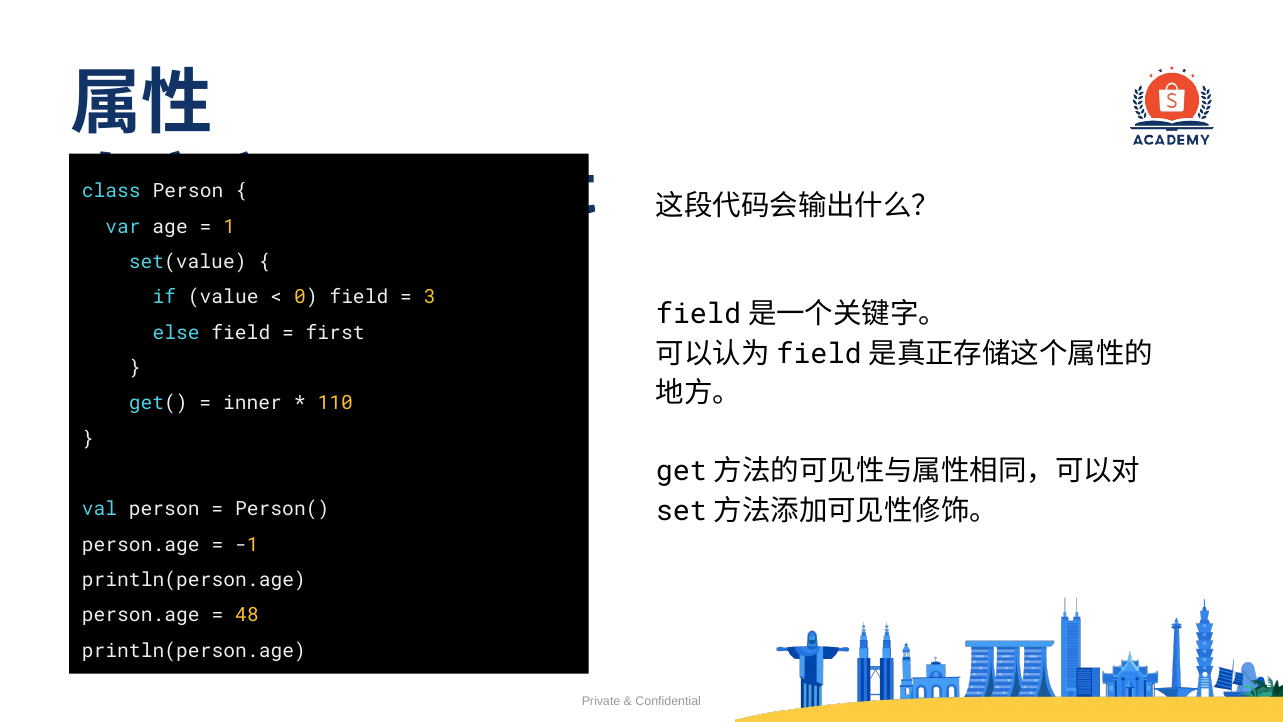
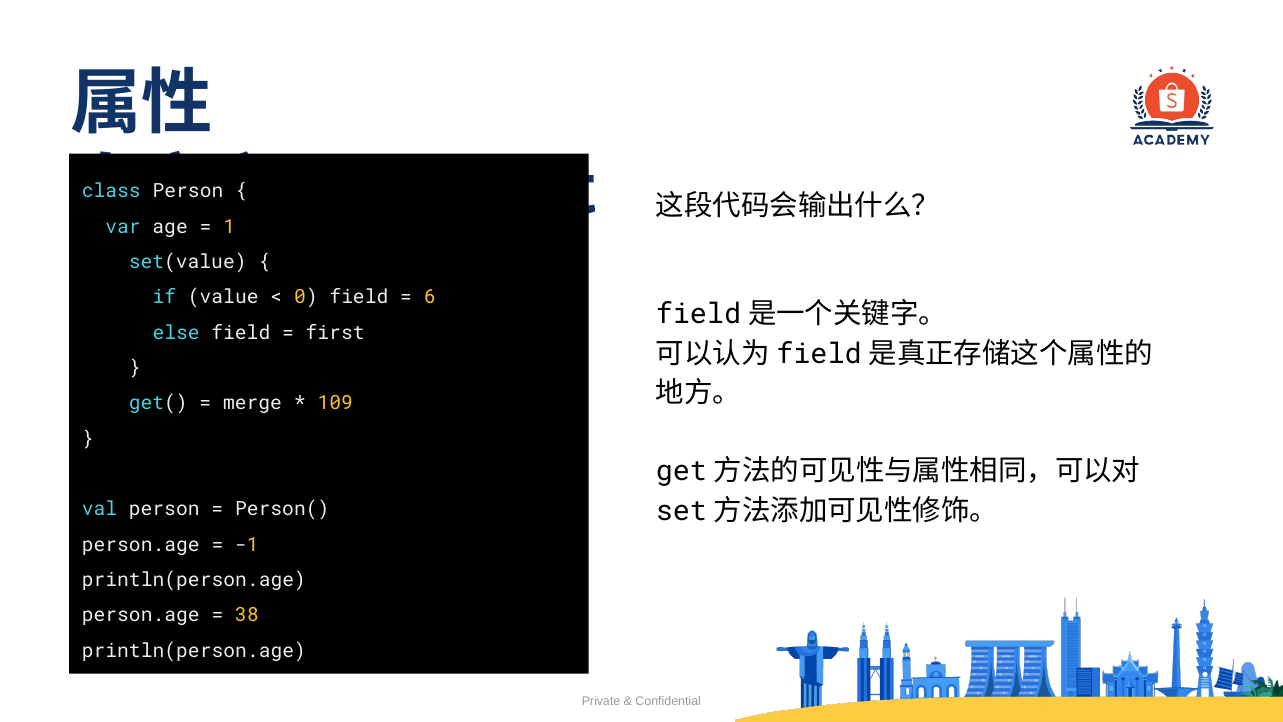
3: 3 -> 6 (430, 297)
inner: inner -> merge (253, 403)
110: 110 -> 109 (335, 403)
48: 48 -> 38 (247, 615)
